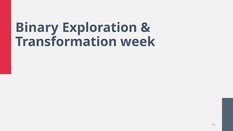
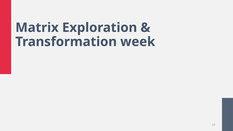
Binary: Binary -> Matrix (37, 28)
